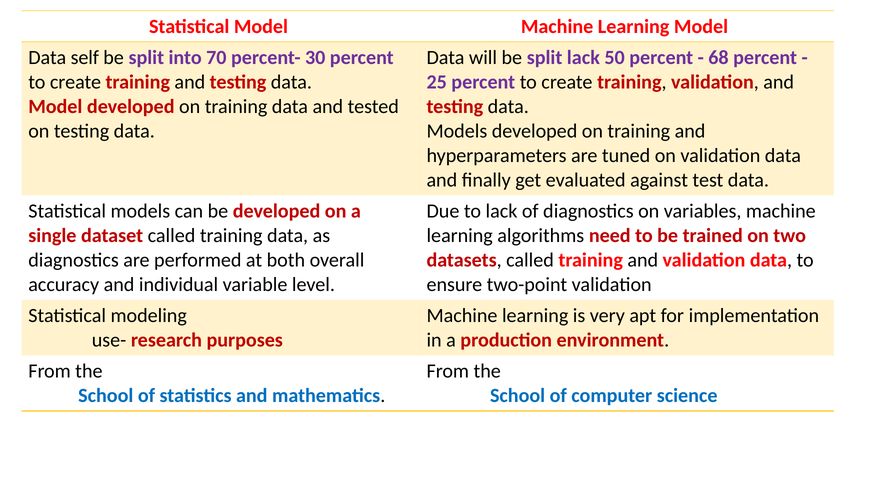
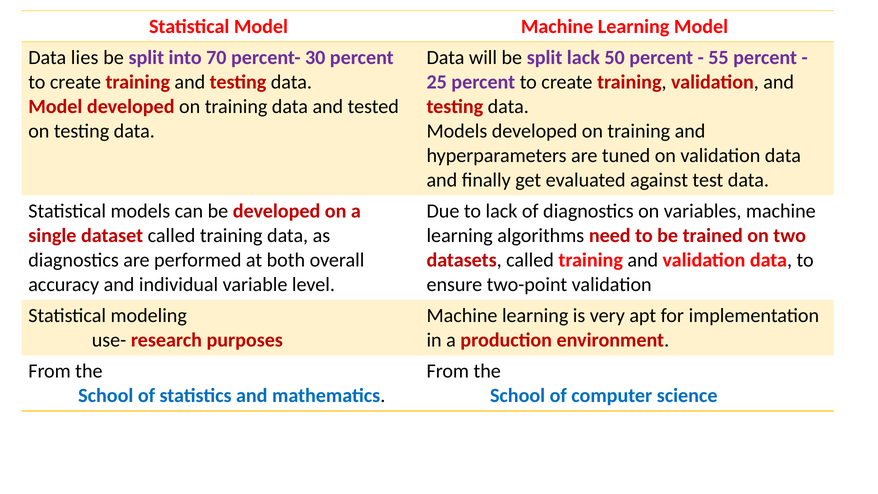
self: self -> lies (85, 58)
68: 68 -> 55 (718, 58)
